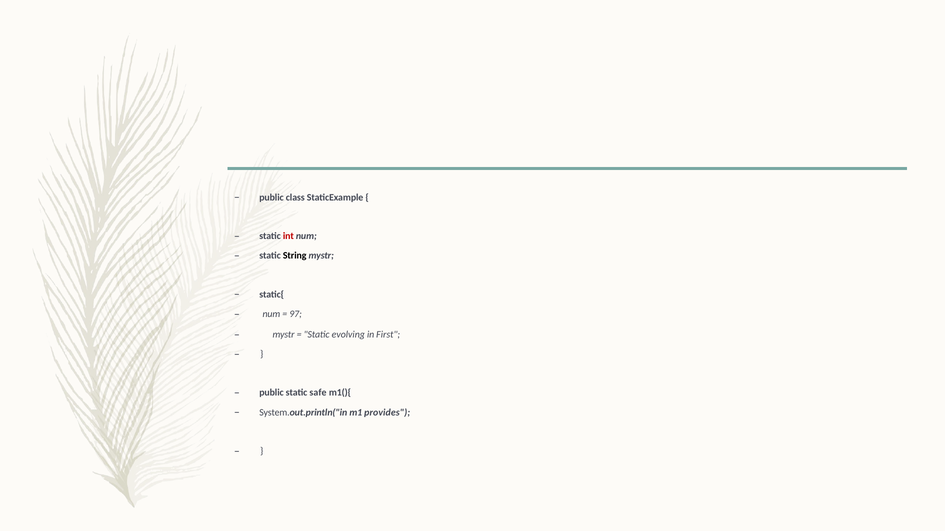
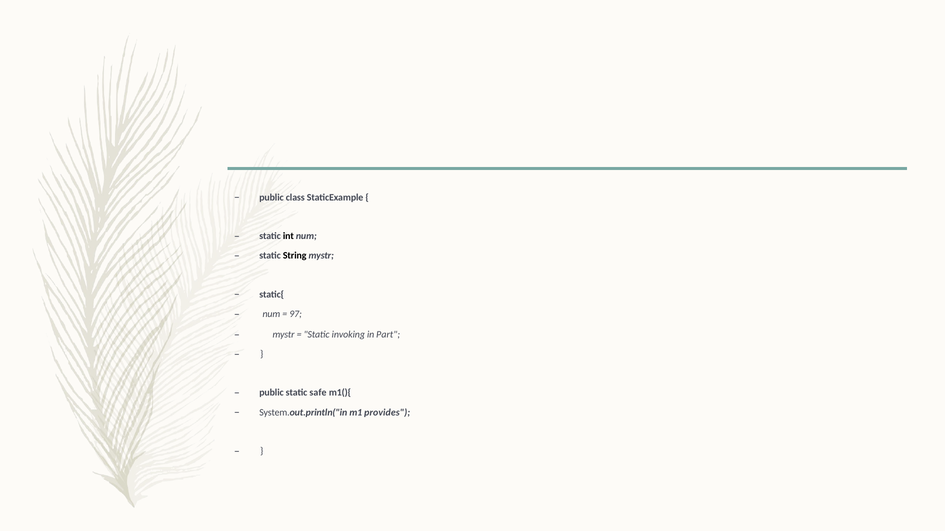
int colour: red -> black (288, 236)
evolving: evolving -> invoking (348, 335)
First: First -> Part (388, 335)
